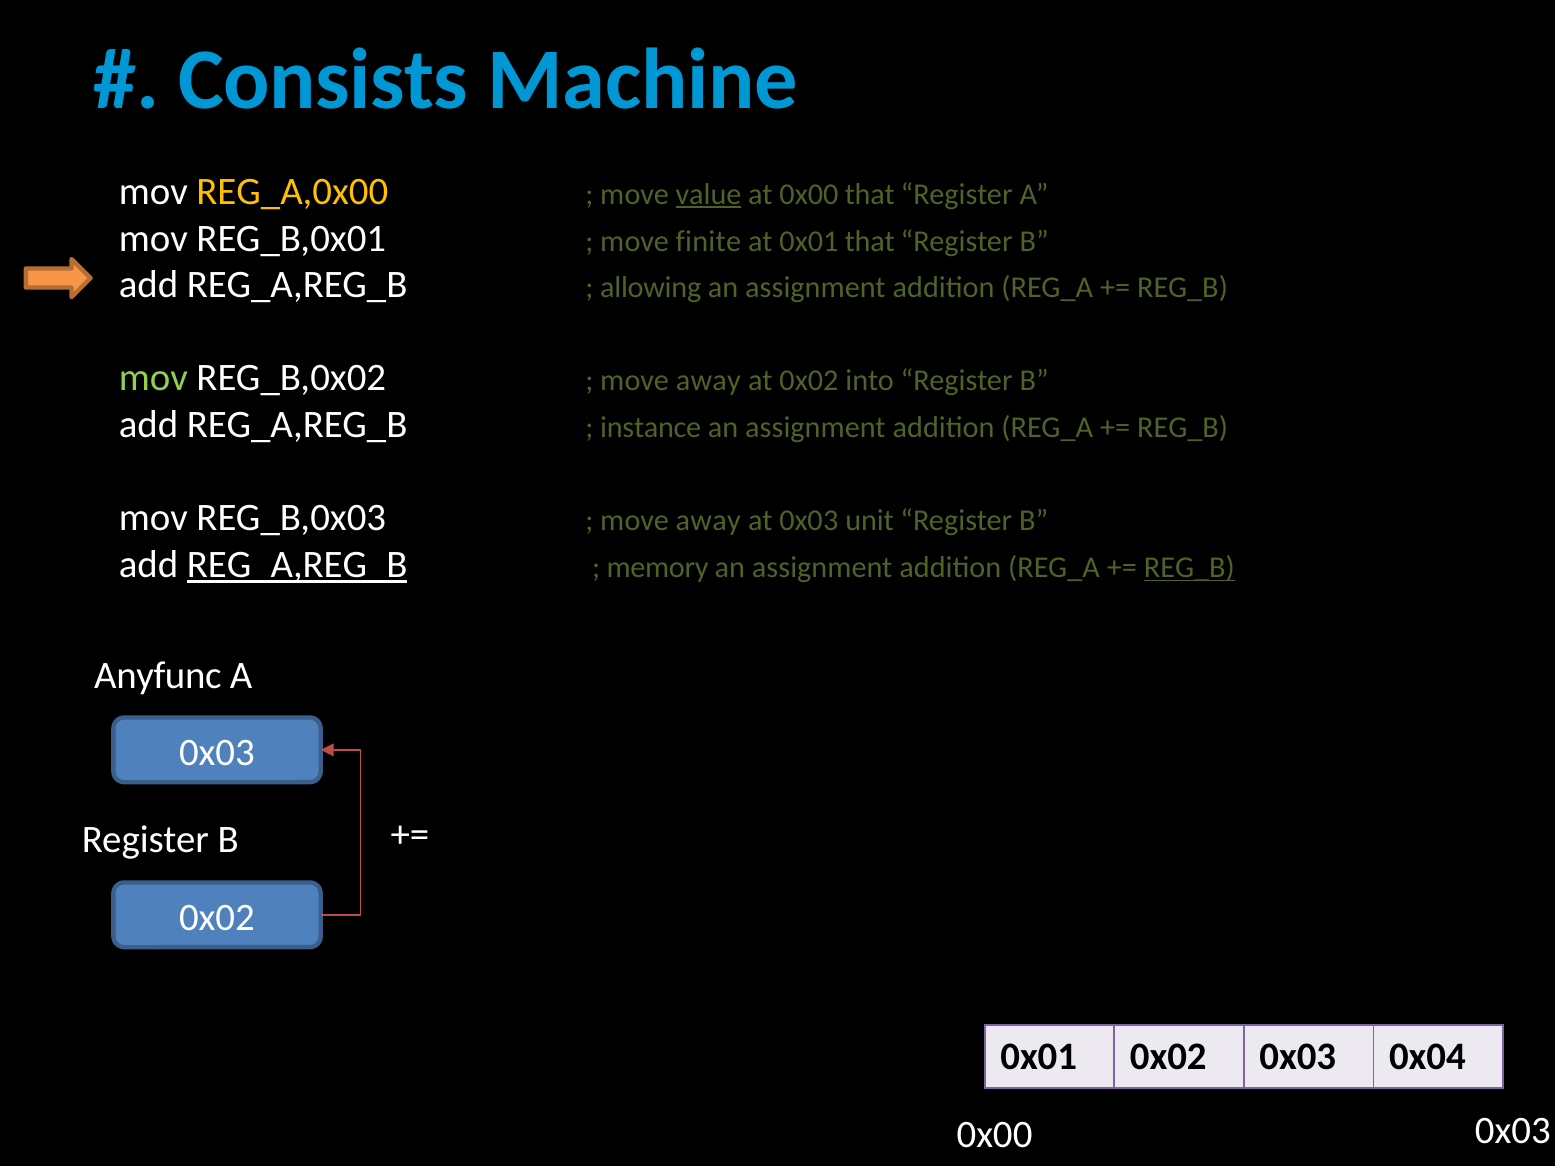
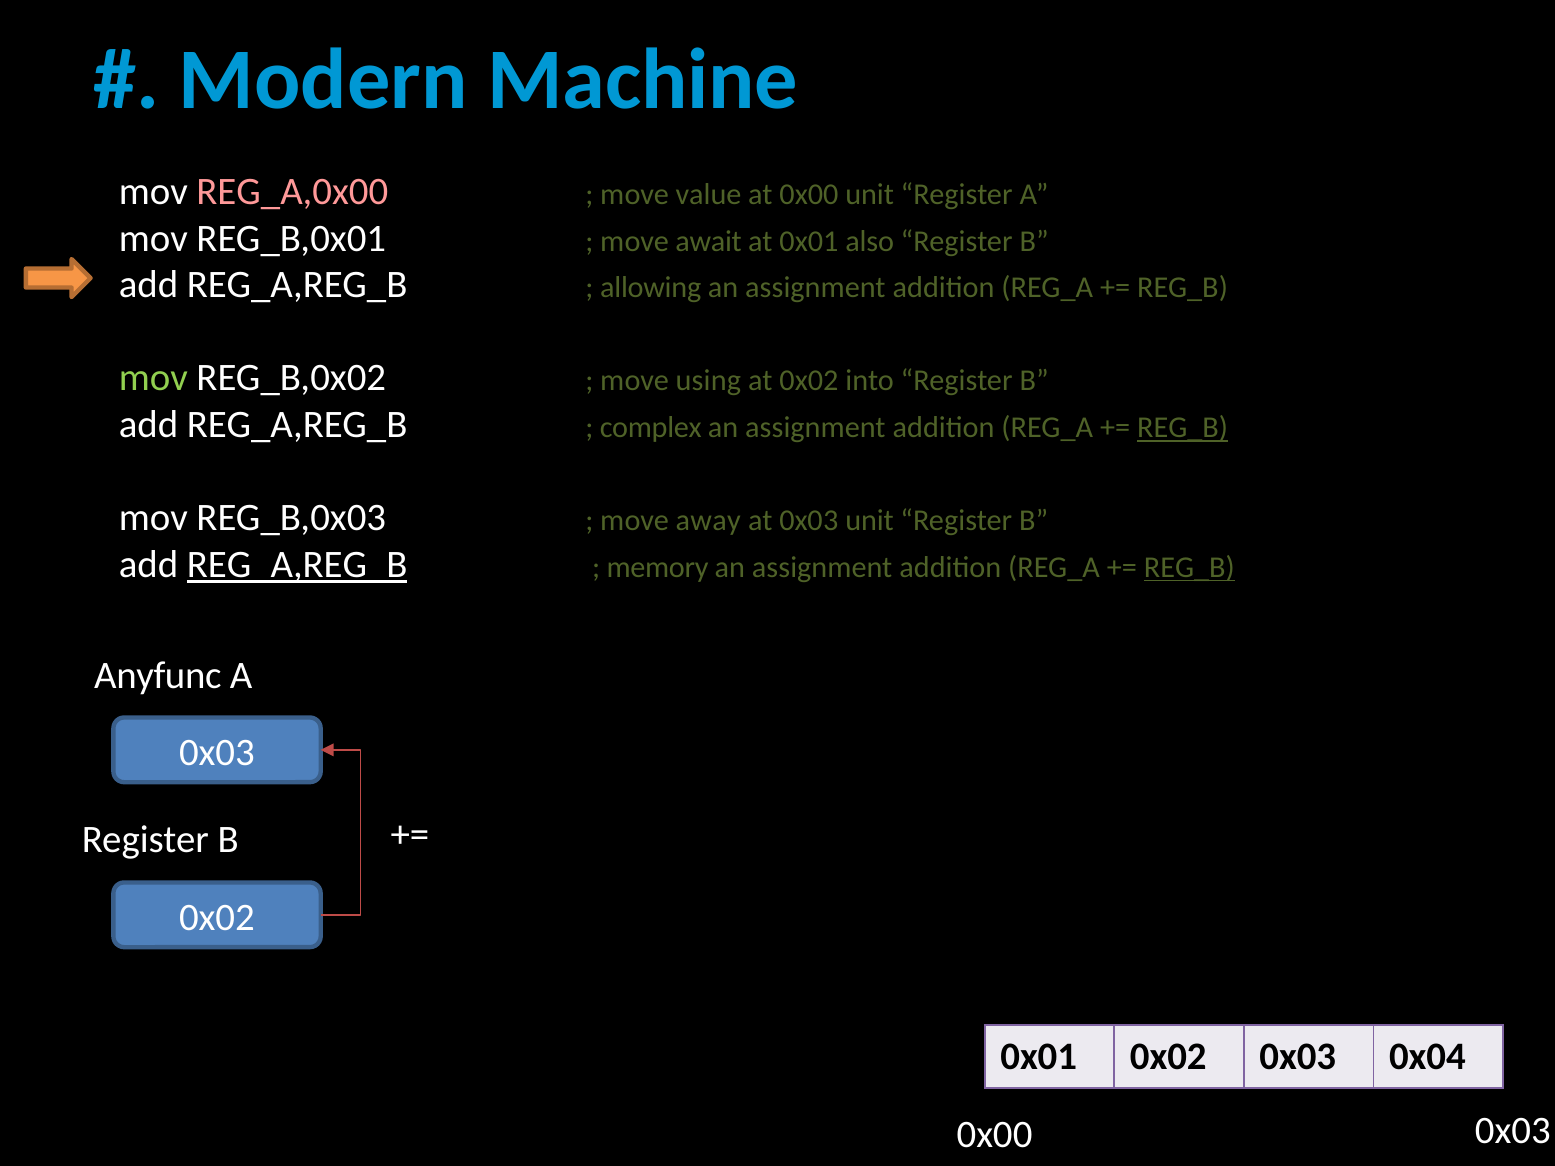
Consists: Consists -> Modern (323, 80)
REG_A,0x00 colour: yellow -> pink (292, 192)
value underline: present -> none (709, 194)
0x00 that: that -> unit (870, 194)
finite: finite -> await (709, 241)
0x01 that: that -> also (870, 241)
away: away -> using (708, 381)
instance: instance -> complex (651, 428)
REG_B underline: none -> present (1183, 428)
